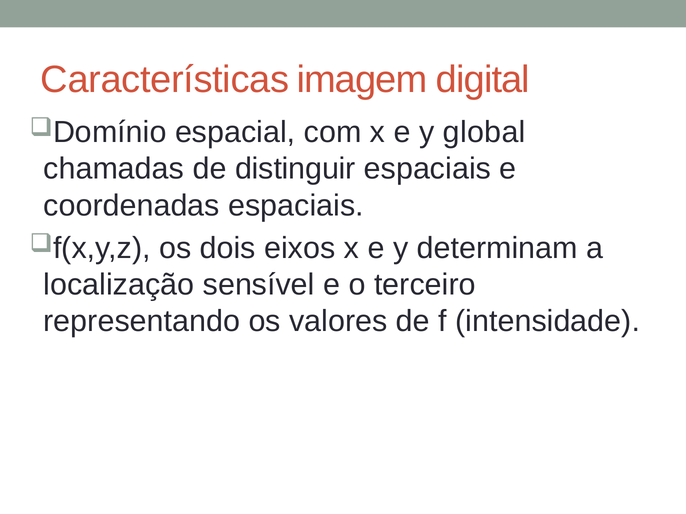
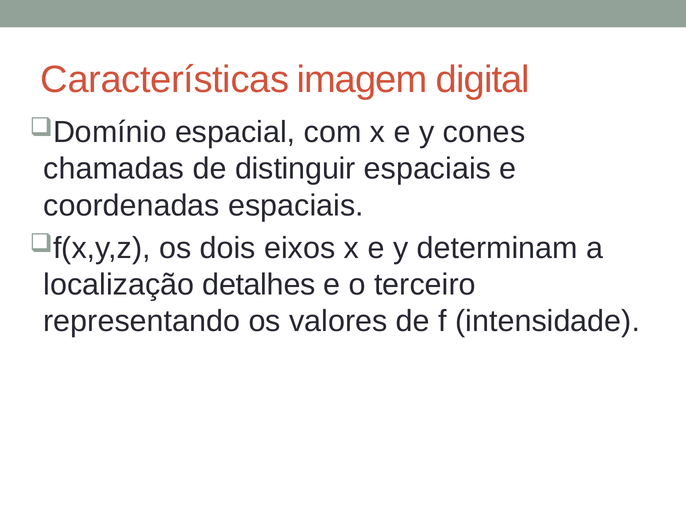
global: global -> cones (484, 132)
sensível: sensível -> detalhes (259, 285)
